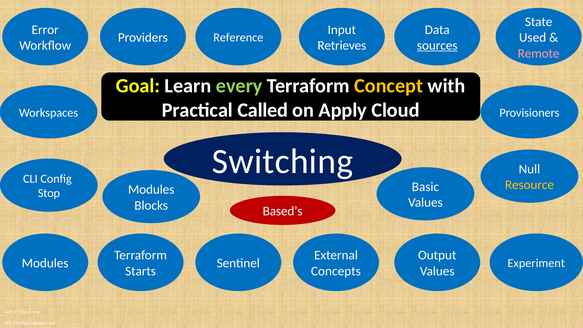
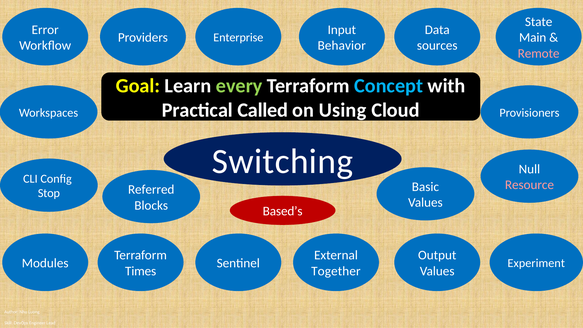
Reference: Reference -> Enterprise (238, 37)
Used: Used -> Main (533, 38)
Retrieves: Retrieves -> Behavior (342, 45)
sources underline: present -> none (437, 45)
Concept colour: yellow -> light blue (389, 86)
Apply: Apply -> Using (343, 110)
Resource colour: yellow -> pink (529, 185)
Modules: Modules -> Referred (151, 190)
Starts: Starts -> Times (141, 271)
Concepts: Concepts -> Together (336, 271)
